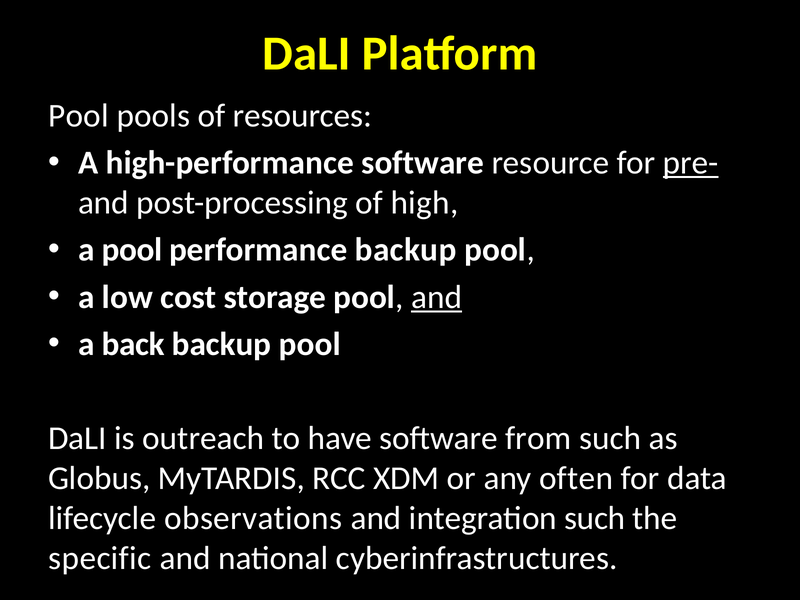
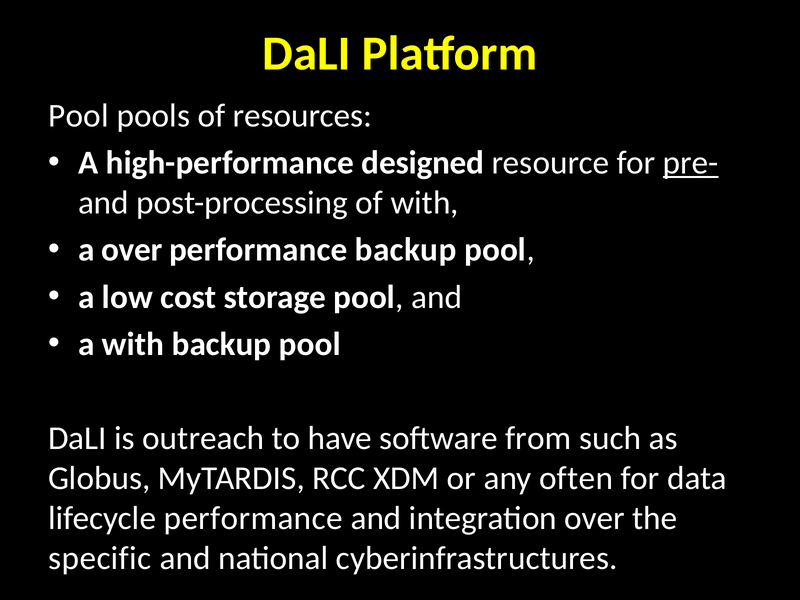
high-performance software: software -> designed (423, 163)
of high: high -> with (425, 203)
a pool: pool -> over (132, 250)
and underline: present -> none (437, 297)
a back: back -> with (133, 344)
lifecycle observations: observations -> performance (253, 518)
integration such: such -> over (595, 518)
